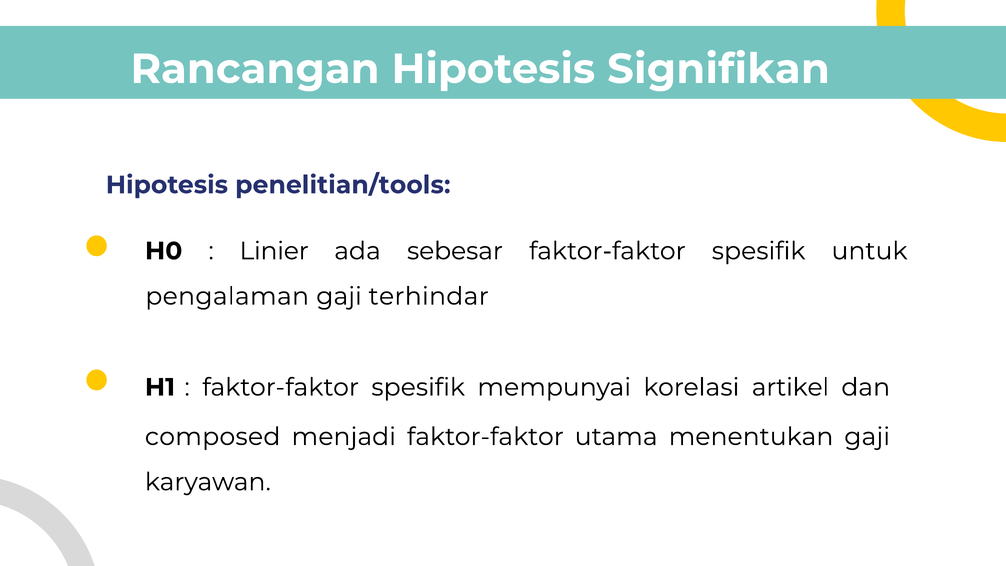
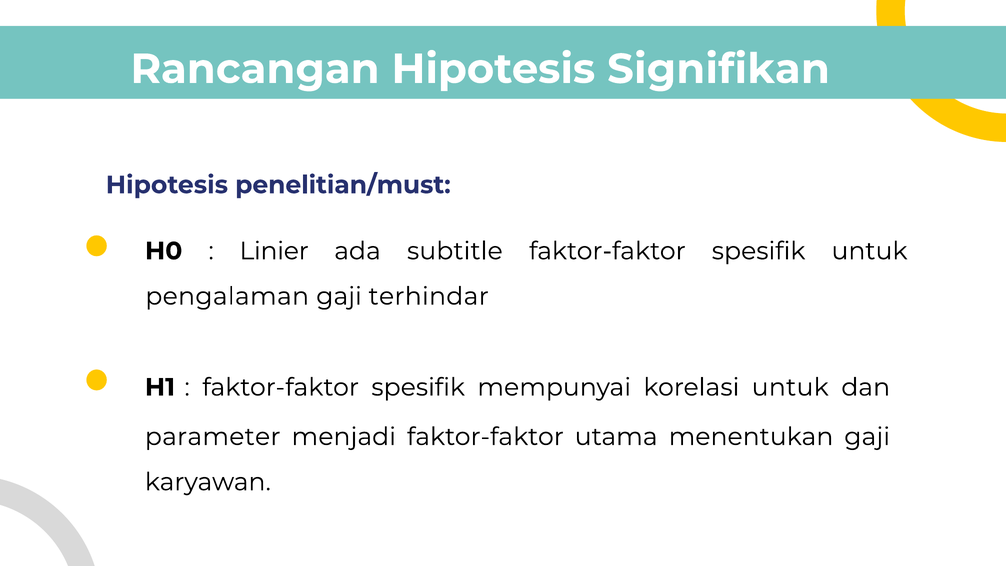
penelitian/tools: penelitian/tools -> penelitian/must (343, 185)
sebesar: sebesar -> subtitle (455, 251)
korelasi artikel: artikel -> untuk (790, 387)
composed: composed -> parameter (213, 437)
